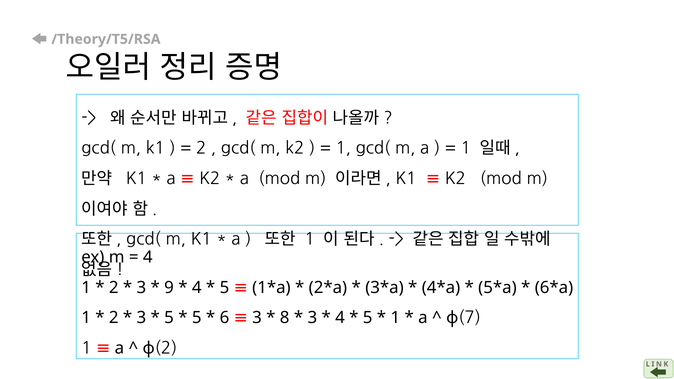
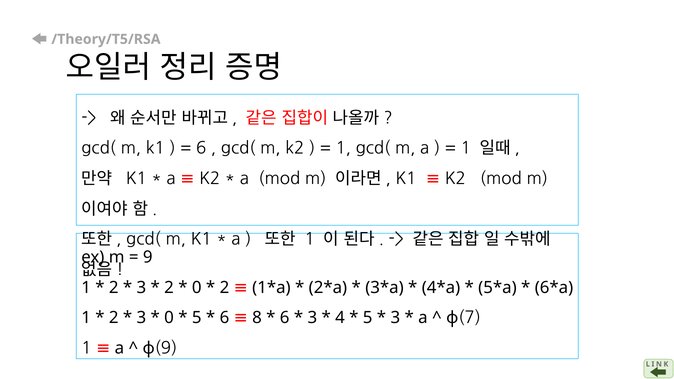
2: 2 -> 6 (201, 148)
4: 4 -> 9 (148, 257)
9: 9 -> 2 (169, 288)
4: 4 -> 0 (197, 288)
5: 5 -> 2 (224, 288)
5: 5 -> 0 (169, 318)
3: 3 -> 8 (257, 318)
8: 8 -> 6 (285, 318)
1: 1 -> 3 (395, 318)
2: 2 -> 9 (166, 348)
